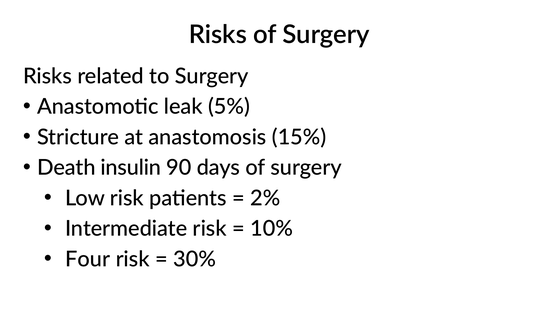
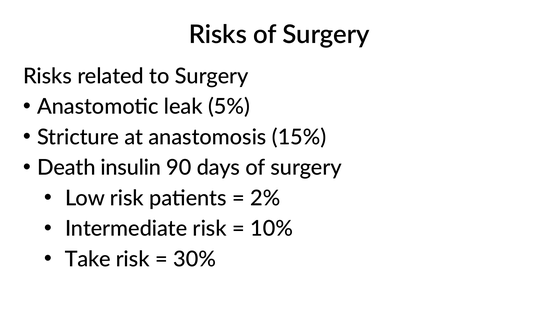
Four: Four -> Take (88, 259)
